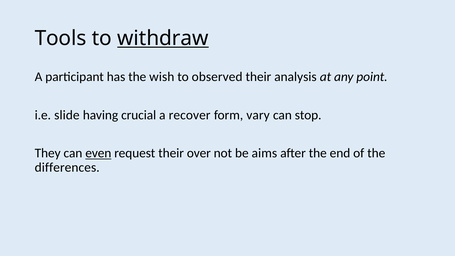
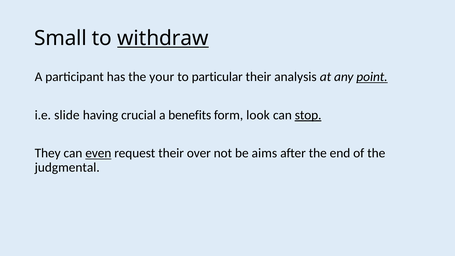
Tools: Tools -> Small (61, 38)
wish: wish -> your (162, 77)
observed: observed -> particular (217, 77)
point underline: none -> present (372, 77)
recover: recover -> benefits (190, 115)
vary: vary -> look (258, 115)
stop underline: none -> present (308, 115)
differences: differences -> judgmental (67, 168)
